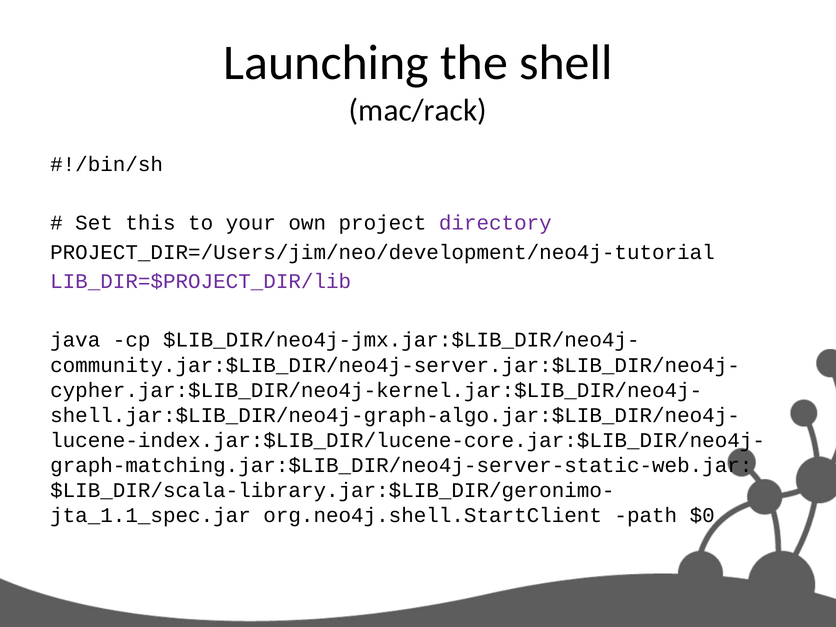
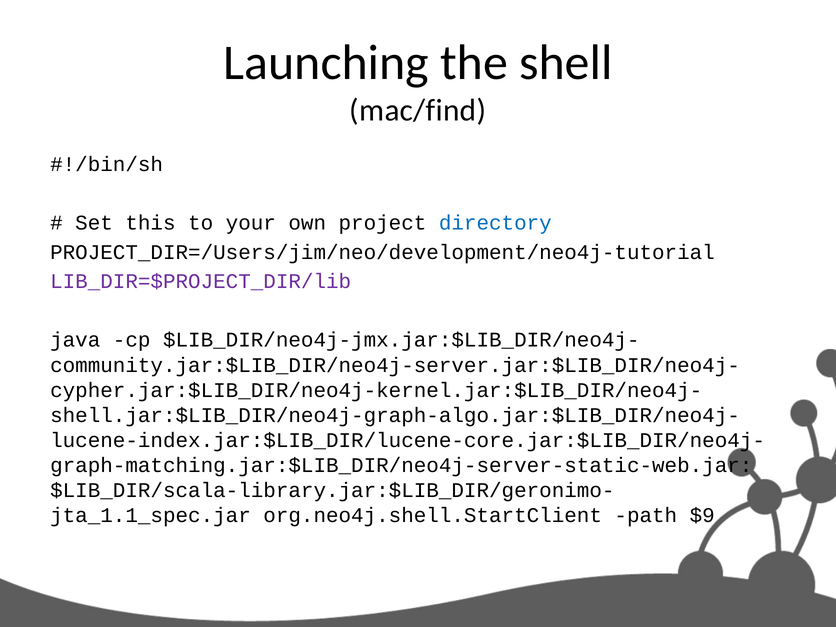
mac/rack: mac/rack -> mac/find (418, 110)
directory colour: purple -> blue (495, 223)
$0: $0 -> $9 (702, 516)
